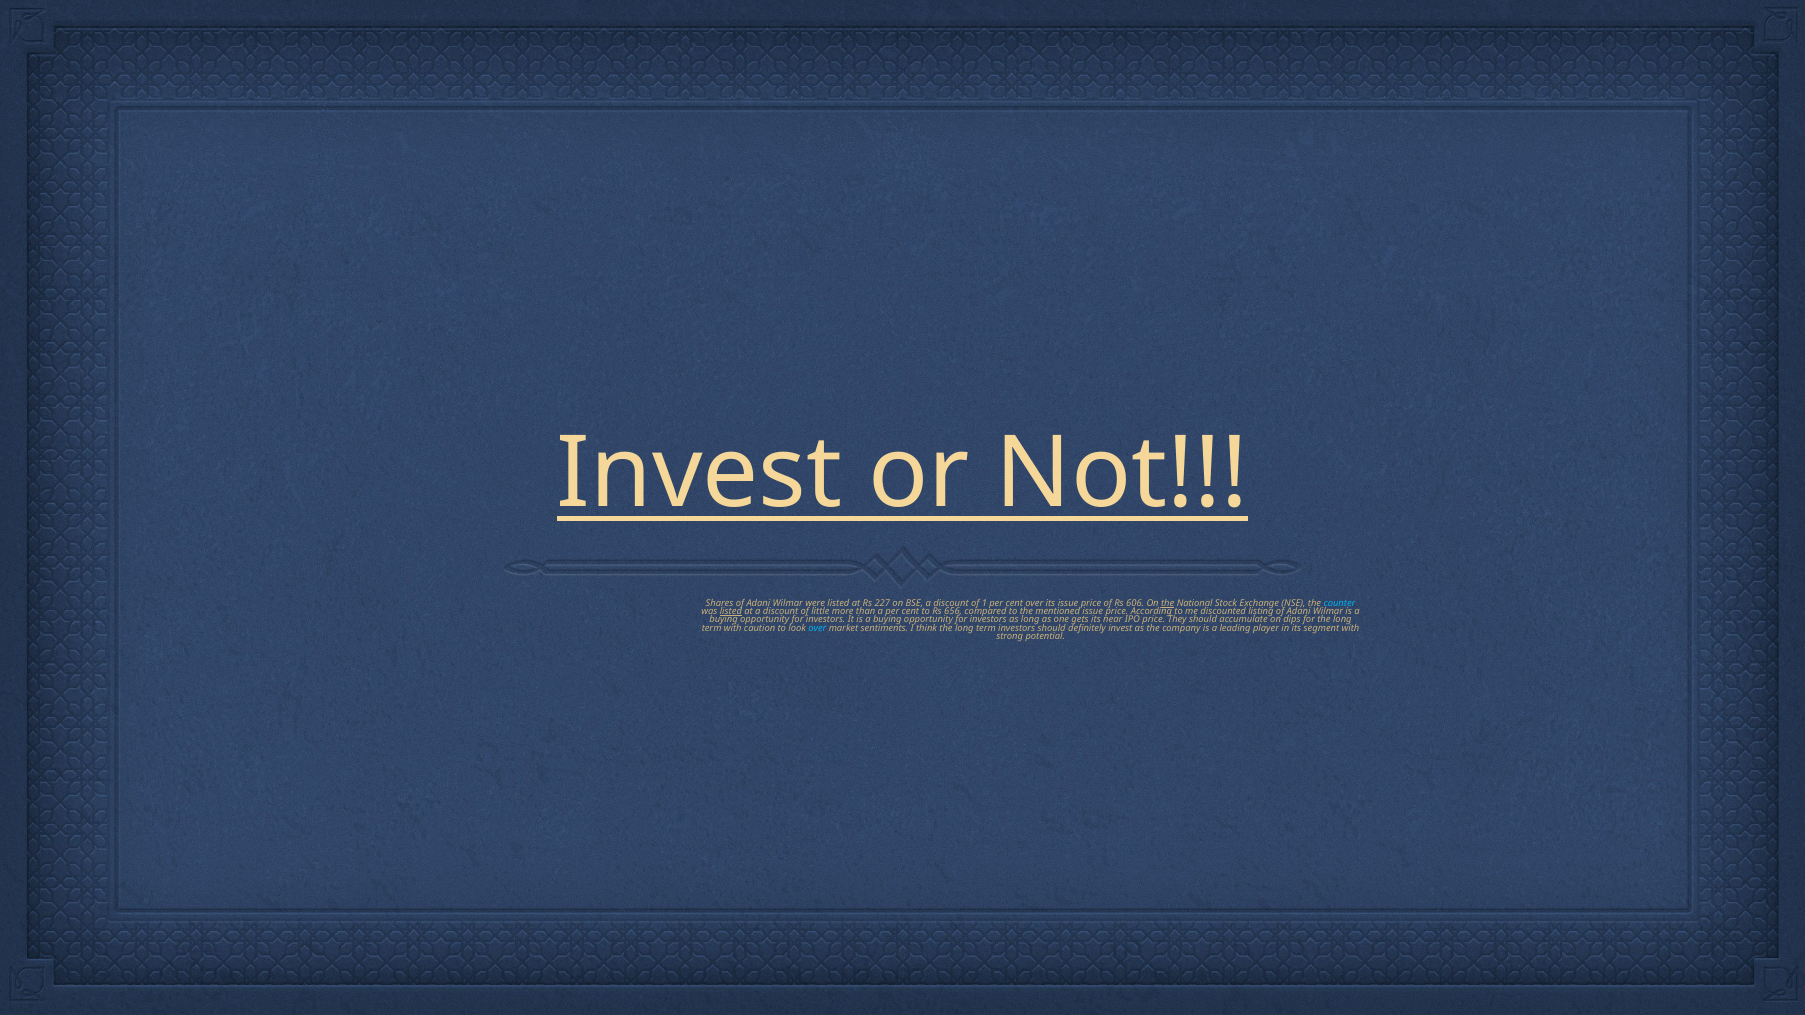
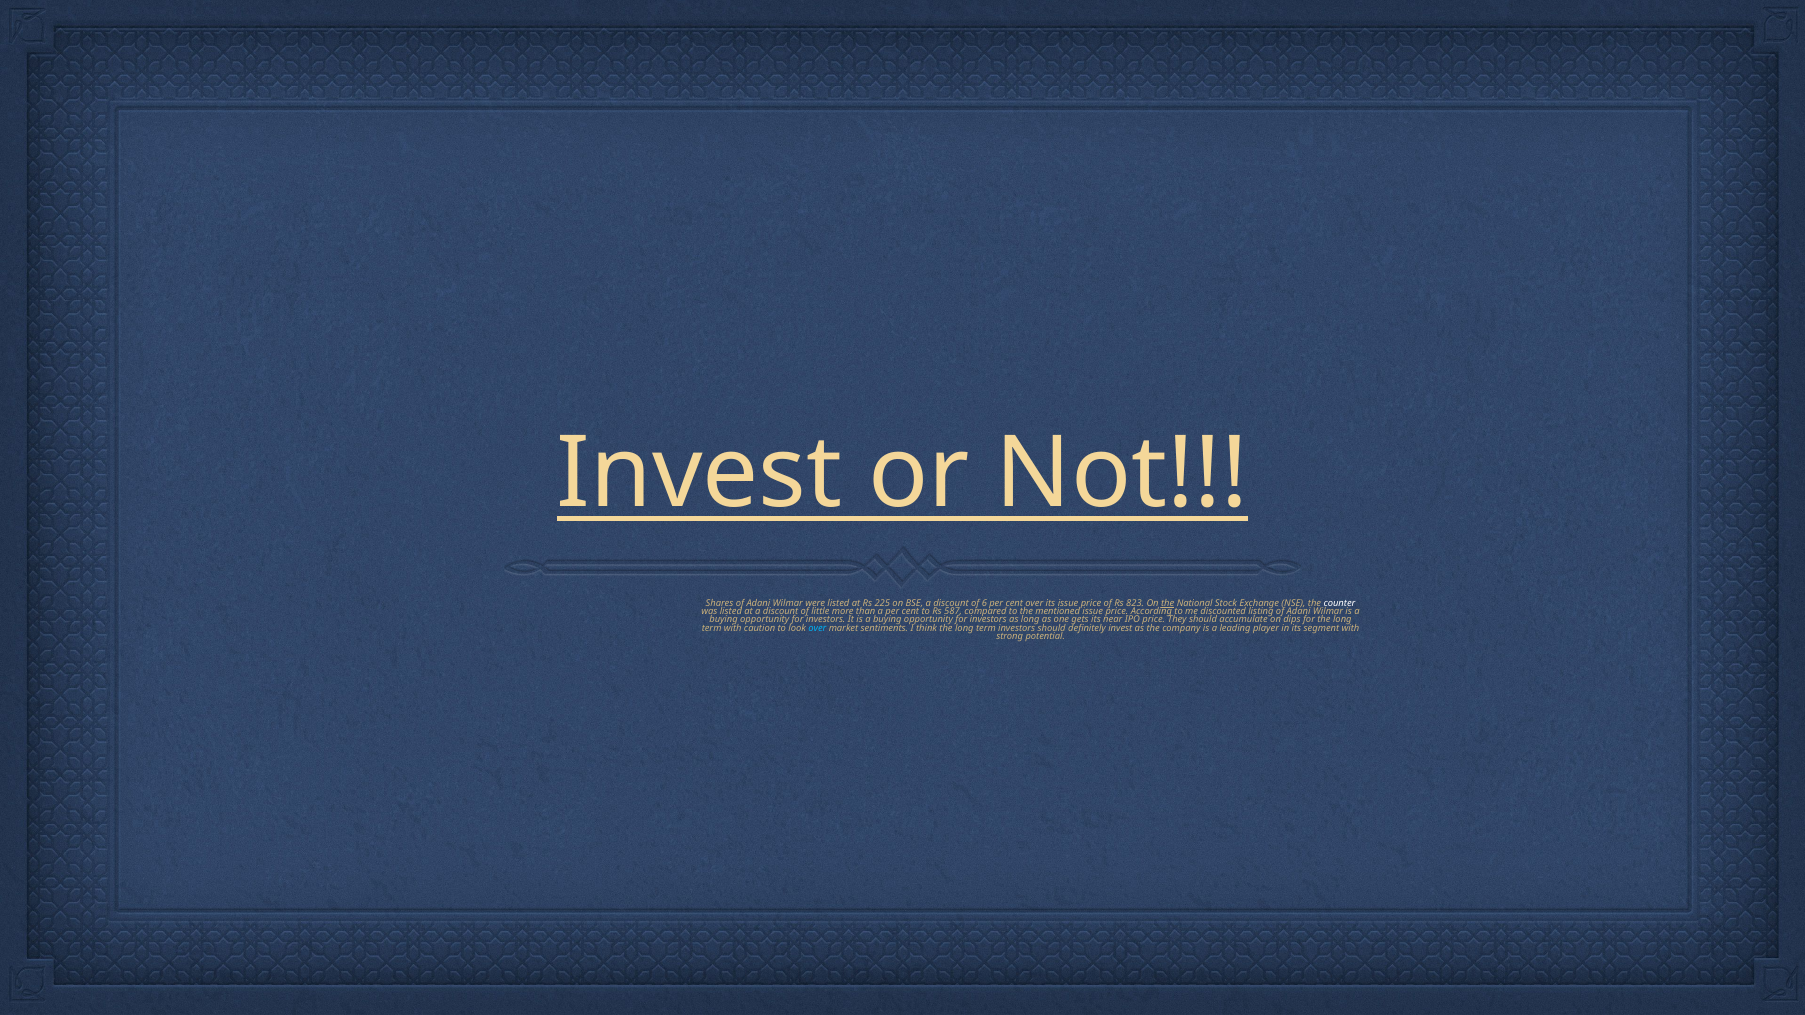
227: 227 -> 225 (882, 604)
1: 1 -> 6 (984, 604)
606: 606 -> 823 (1135, 604)
counter colour: light blue -> white (1339, 604)
listed underline: present -> none (731, 612)
656: 656 -> 587 (953, 612)
